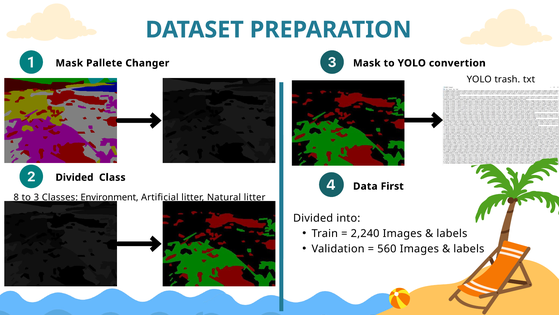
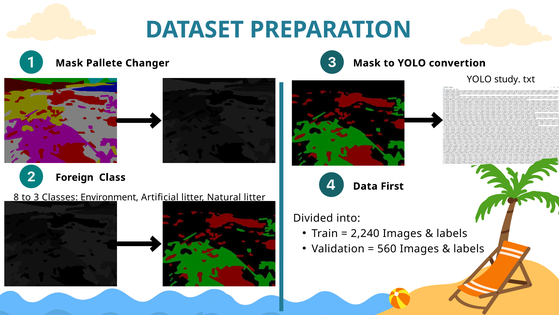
trash: trash -> study (507, 79)
Divided: Divided -> Foreign (75, 177)
